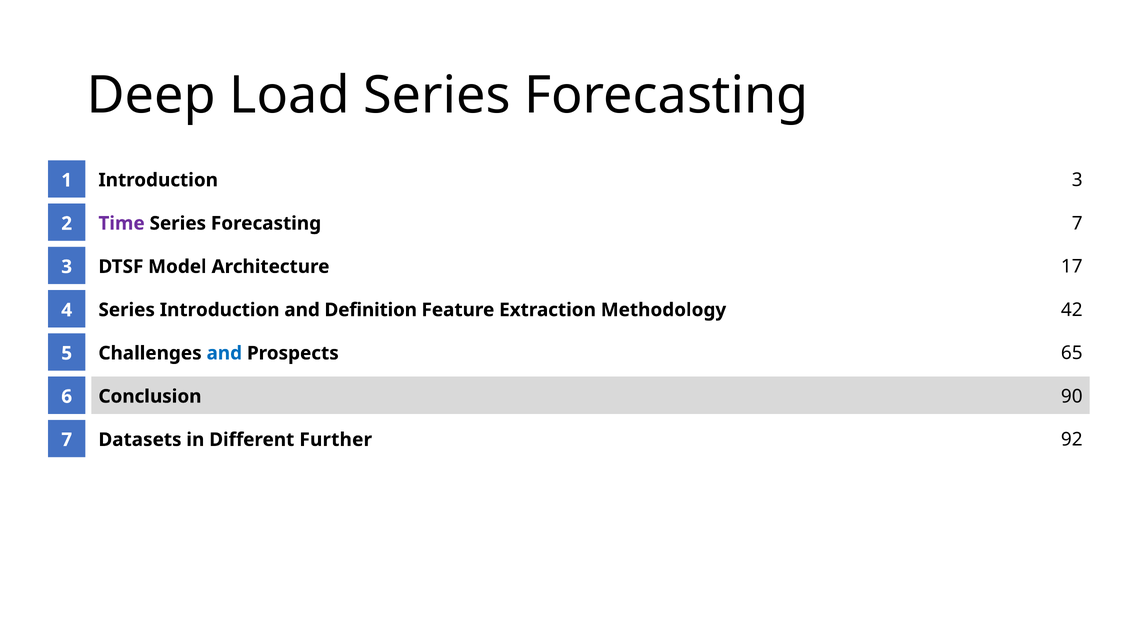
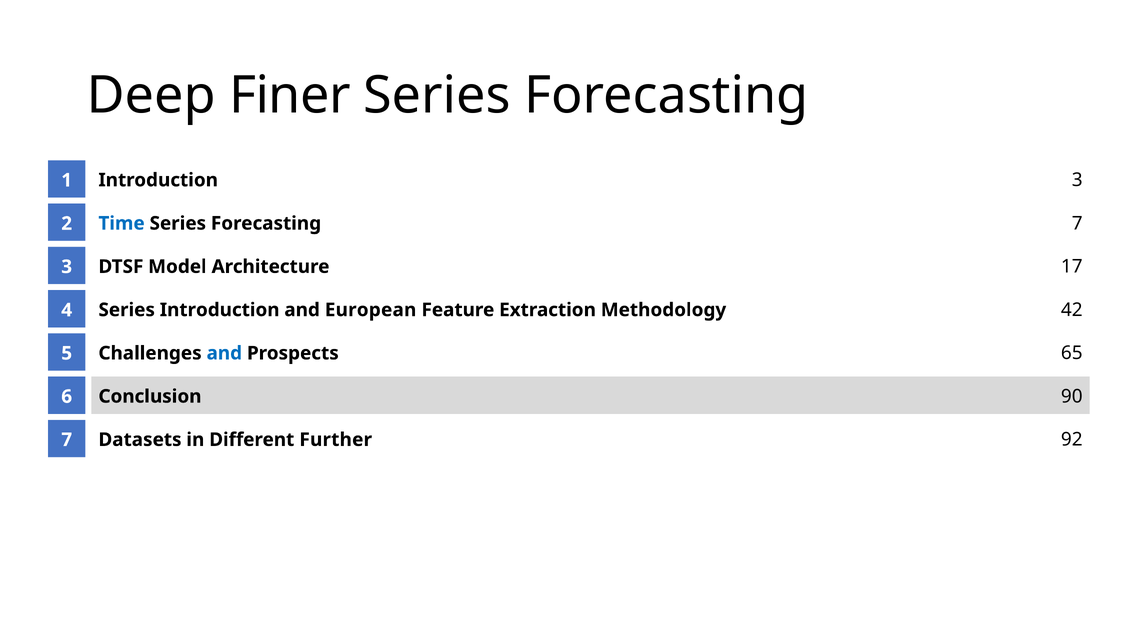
Load: Load -> Finer (290, 96)
Time colour: purple -> blue (122, 223)
Definition: Definition -> European (371, 310)
